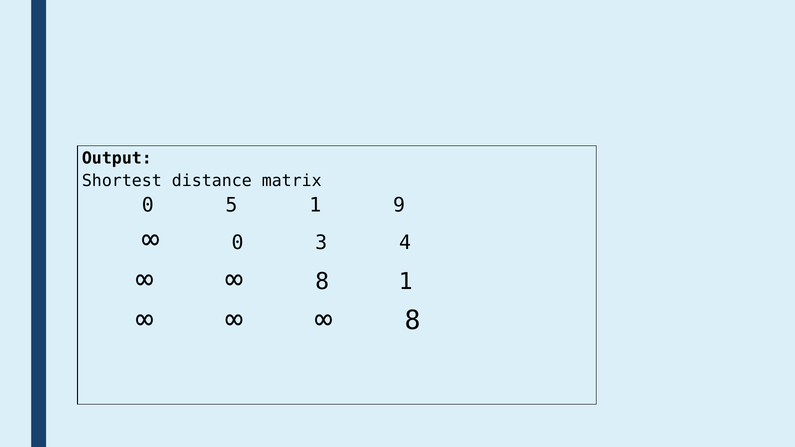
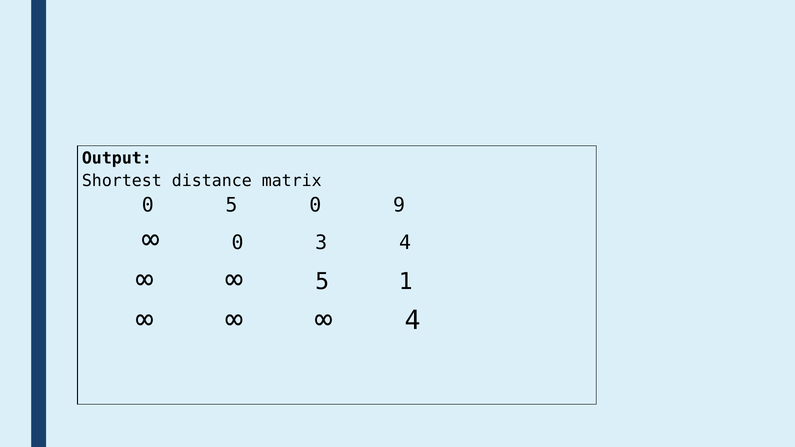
5 1: 1 -> 0 (315, 205)
8: 8 -> 5 (322, 282)
8: 8 -> 4 (413, 320)
